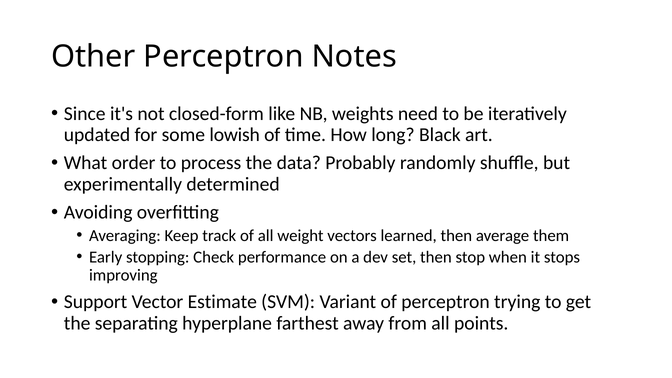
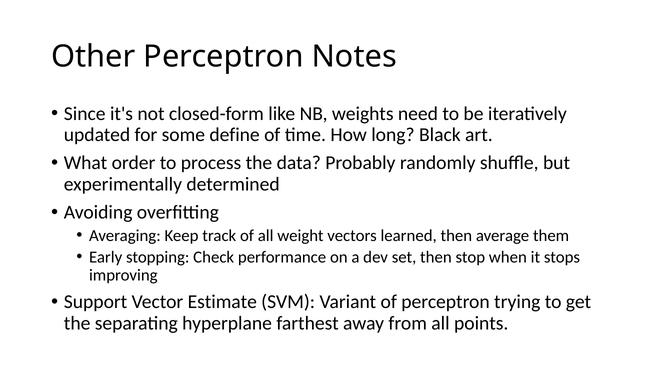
lowish: lowish -> define (235, 135)
